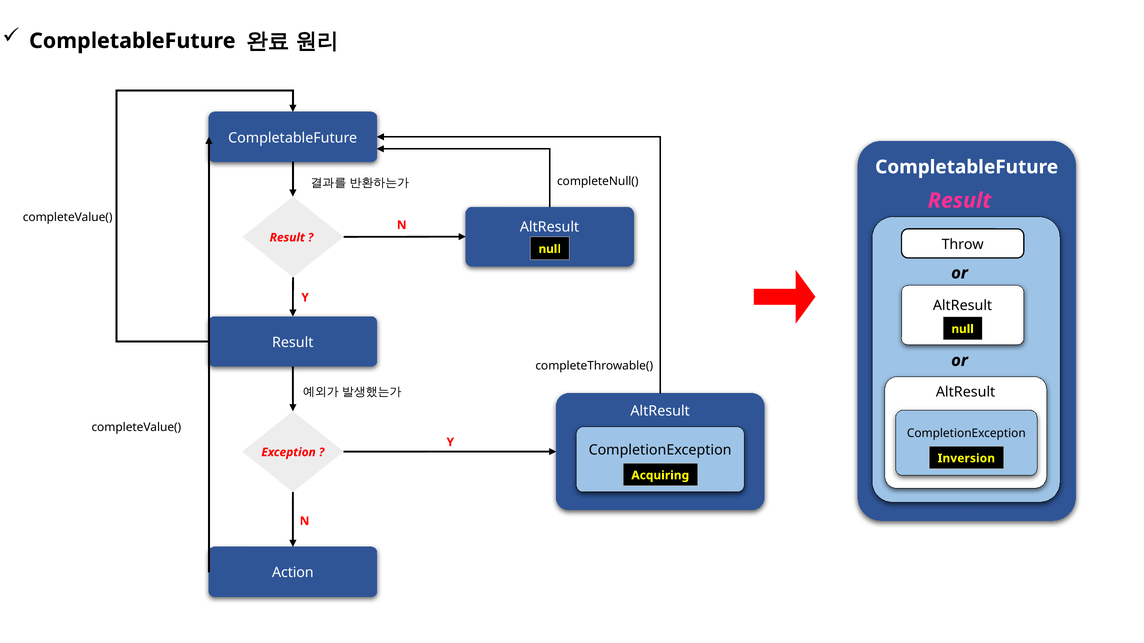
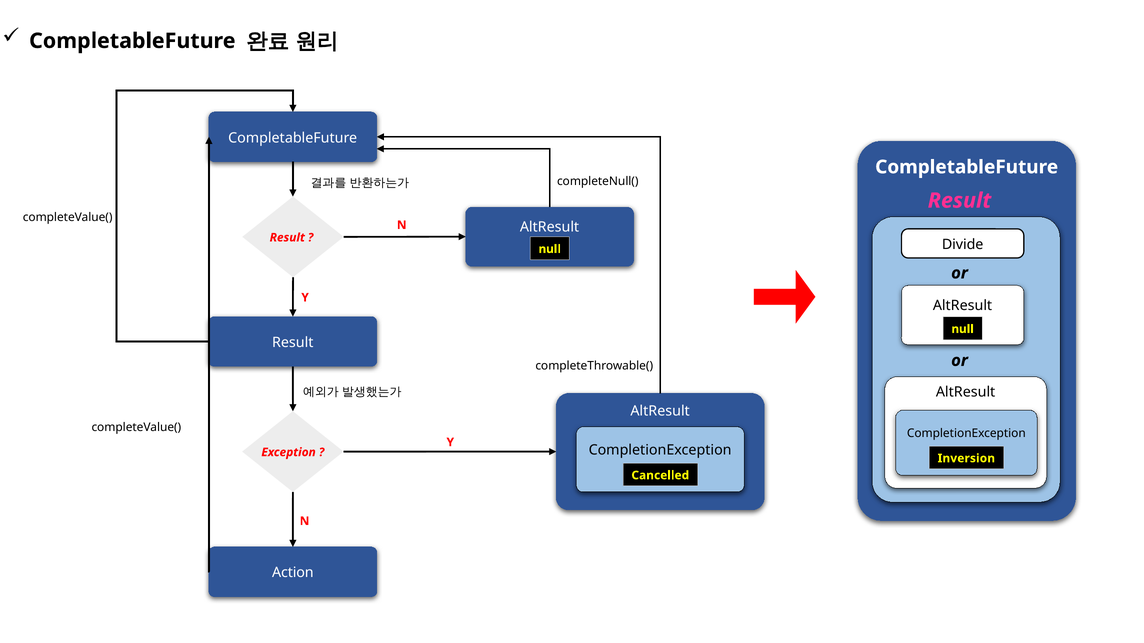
Throw: Throw -> Divide (963, 245)
Acquiring: Acquiring -> Cancelled (660, 476)
